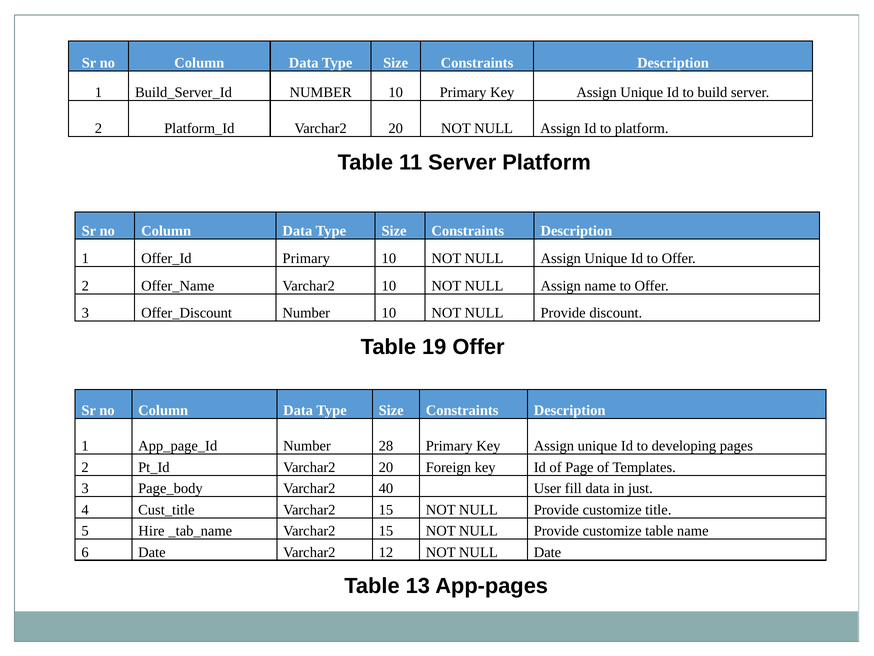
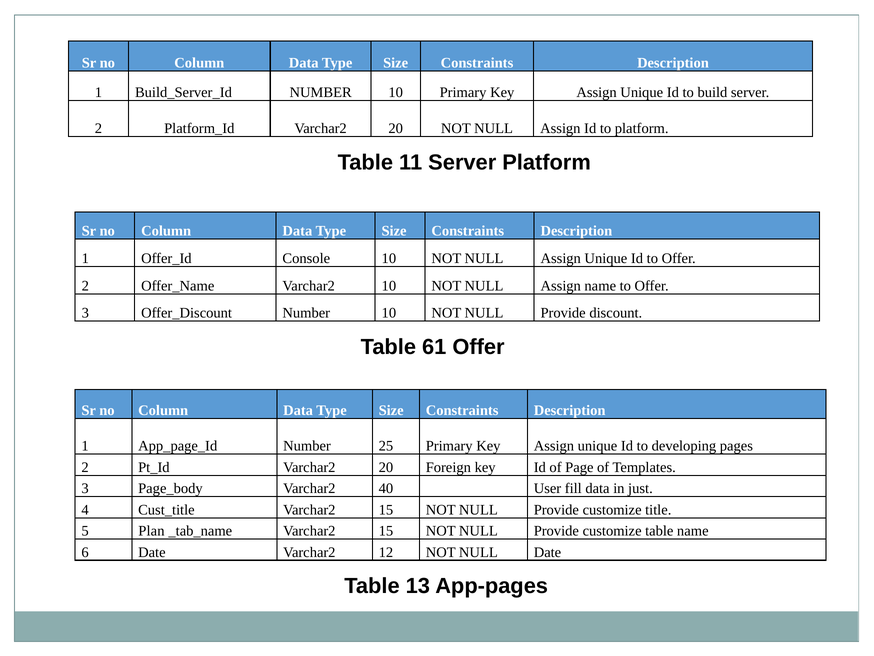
Primary: Primary -> Console (306, 258)
19: 19 -> 61 (434, 347)
28: 28 -> 25 (386, 446)
Hire: Hire -> Plan (151, 531)
